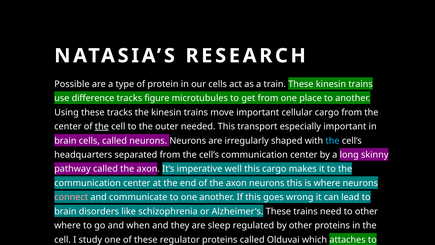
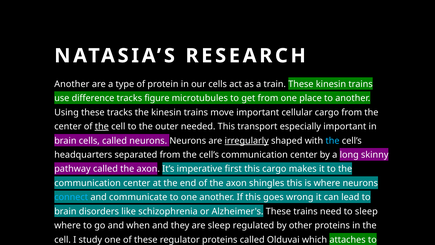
Possible: Possible -> Another (72, 84)
irregularly underline: none -> present (247, 140)
well: well -> first (233, 169)
axon neurons: neurons -> shingles (267, 183)
connect colour: pink -> light blue (71, 197)
to other: other -> sleep (366, 211)
